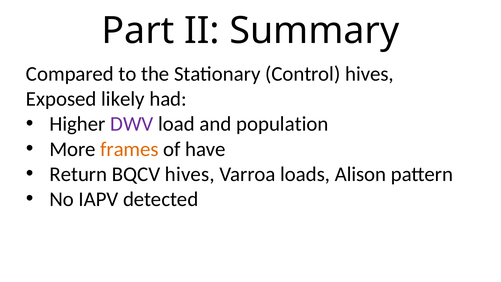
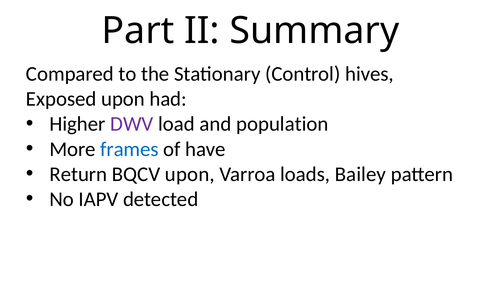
Exposed likely: likely -> upon (123, 99)
frames colour: orange -> blue (129, 149)
BQCV hives: hives -> upon (190, 174)
Alison: Alison -> Bailey (360, 174)
